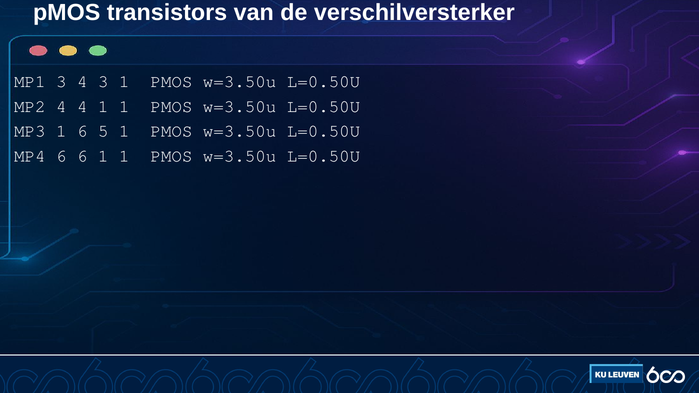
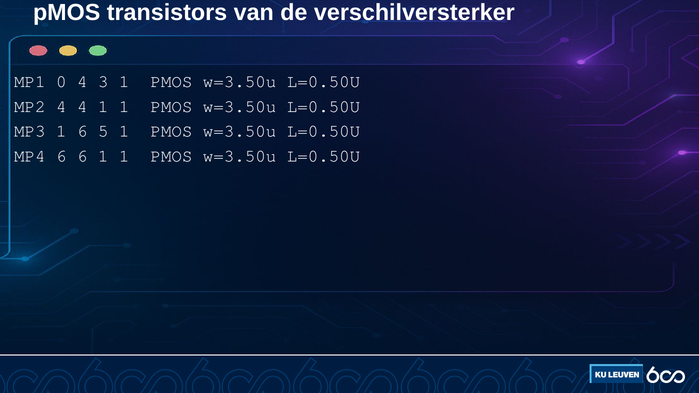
MP1 3: 3 -> 0 (61, 82)
